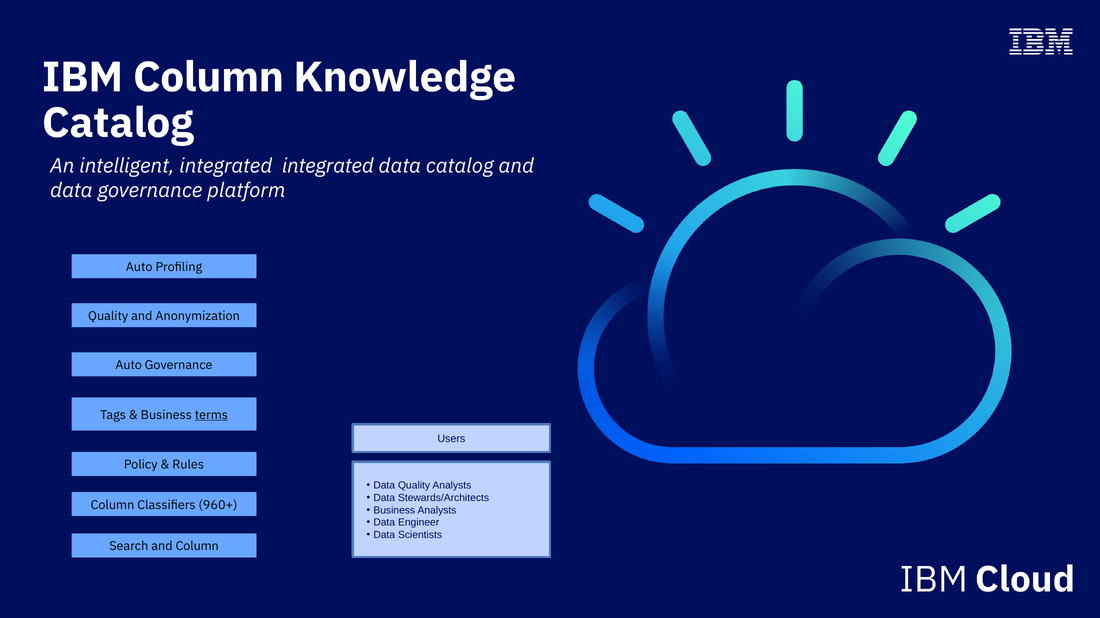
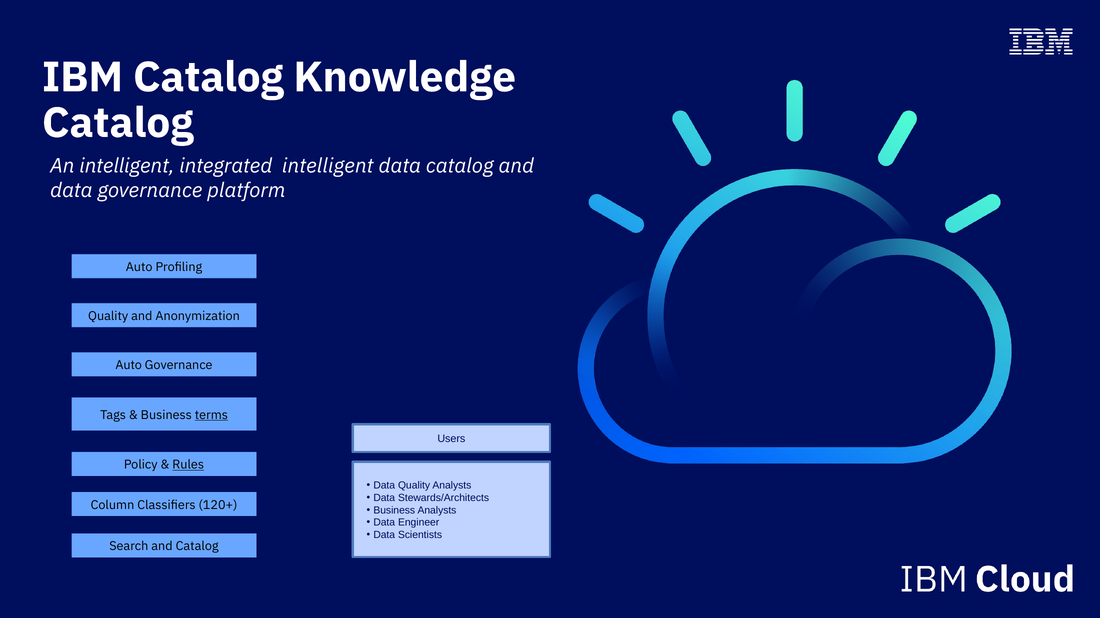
IBM Column: Column -> Catalog (208, 77)
integrated integrated: integrated -> intelligent (328, 166)
Rules underline: none -> present (188, 465)
960+: 960+ -> 120+ (218, 505)
and Column: Column -> Catalog (197, 547)
